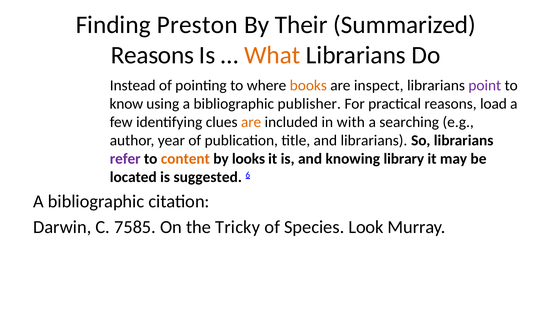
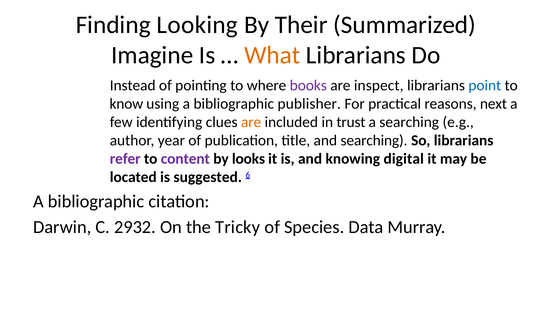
Preston: Preston -> Looking (197, 25)
Reasons: Reasons -> Imagine (152, 55)
books colour: orange -> purple (308, 85)
point colour: purple -> blue (485, 85)
load: load -> next (493, 104)
with: with -> trust (351, 122)
and librarians: librarians -> searching (374, 141)
content colour: orange -> purple (185, 159)
library: library -> digital (404, 159)
7585: 7585 -> 2932 (135, 227)
Look: Look -> Data (366, 227)
